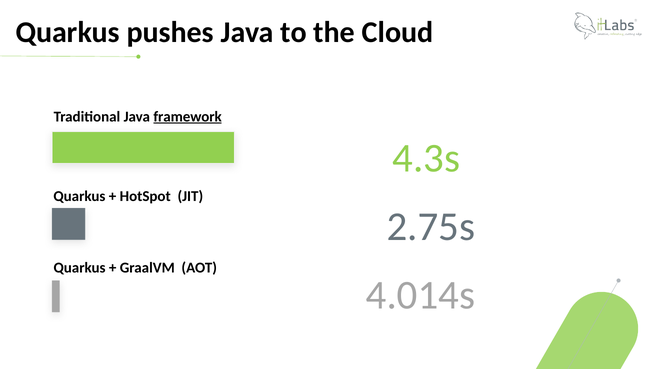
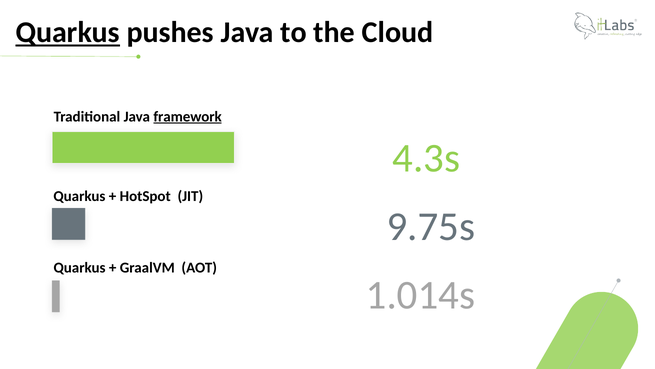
Quarkus underline: none -> present (68, 32)
2.75s: 2.75s -> 9.75s (431, 226)
4.014s: 4.014s -> 1.014s (420, 295)
